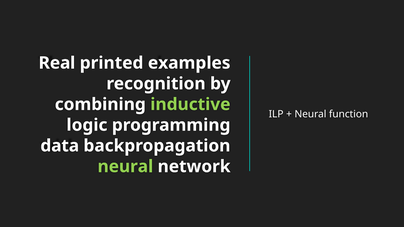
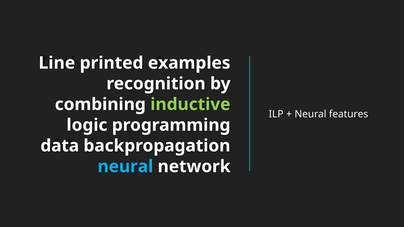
Real: Real -> Line (57, 63)
function: function -> features (349, 114)
neural colour: light green -> light blue (125, 167)
